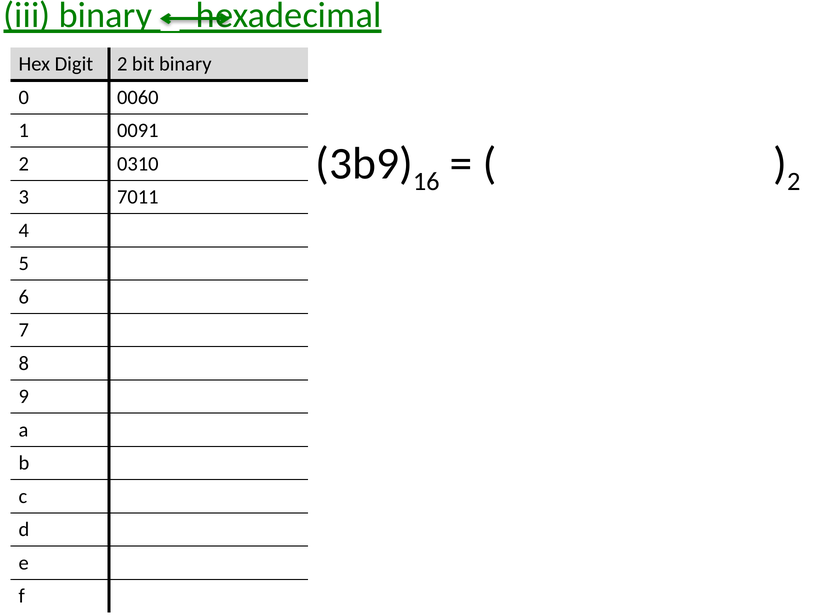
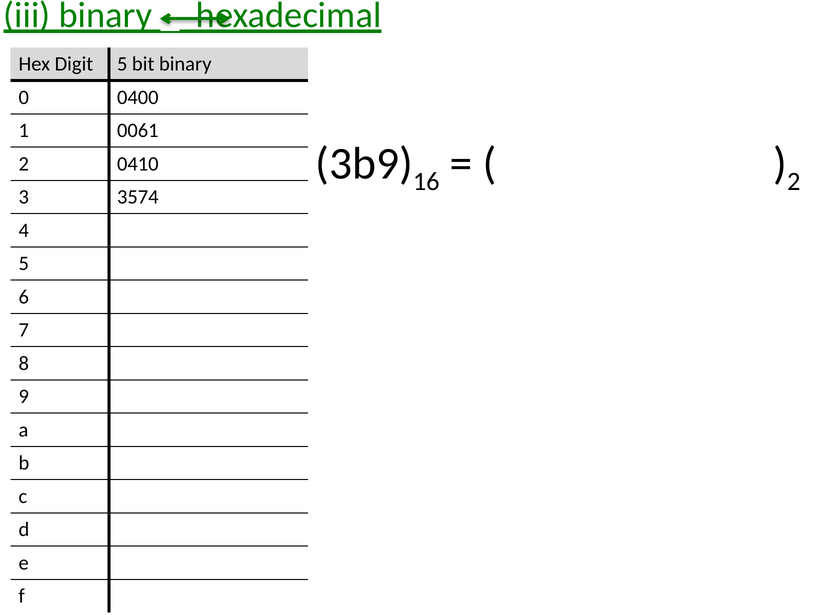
Digit 2: 2 -> 5 (122, 64)
0060: 0060 -> 0400 (138, 97)
0091: 0091 -> 0061 (138, 131)
0310: 0310 -> 0410 (138, 164)
7011: 7011 -> 3574 (138, 197)
